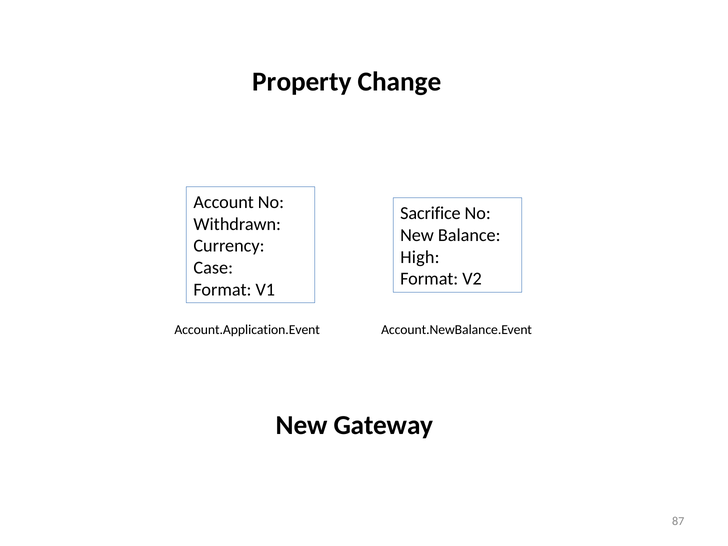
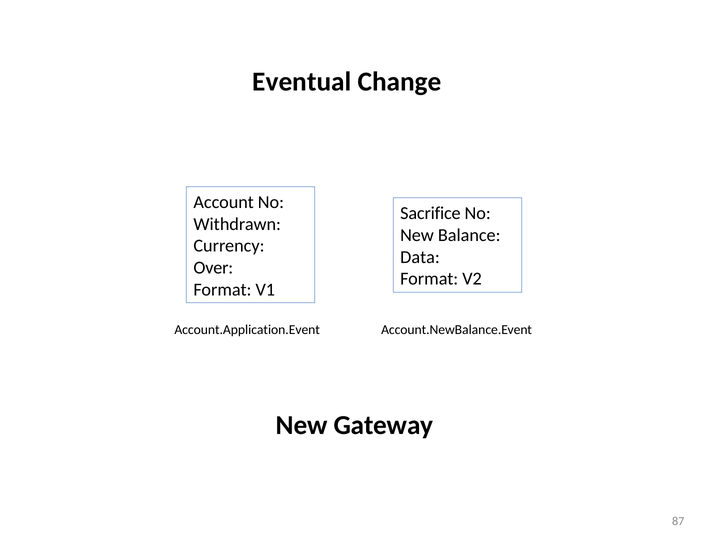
Property: Property -> Eventual (302, 82)
High: High -> Data (420, 257)
Case: Case -> Over (213, 268)
